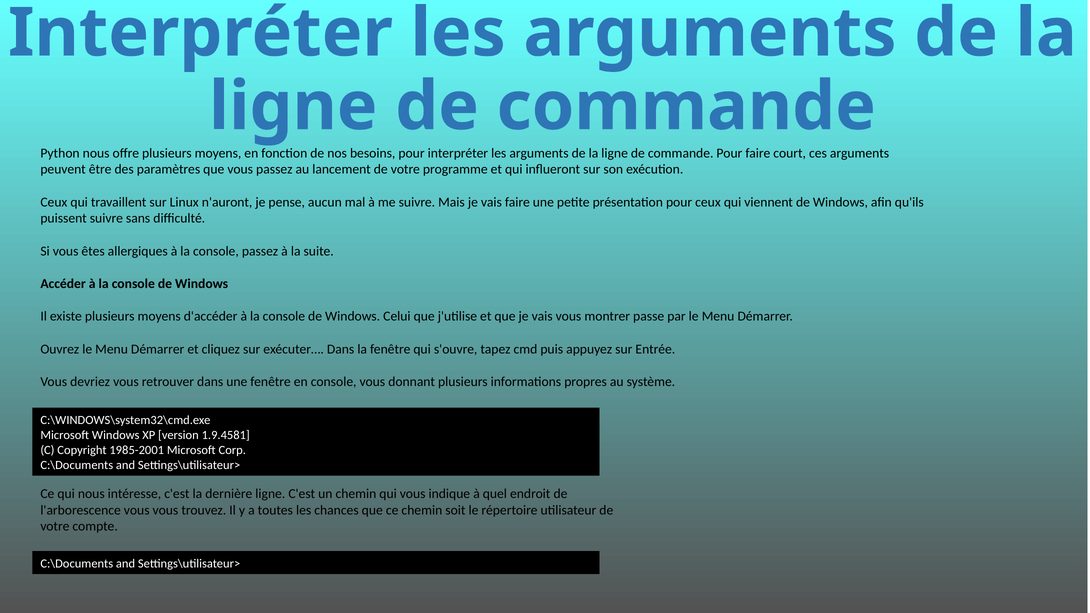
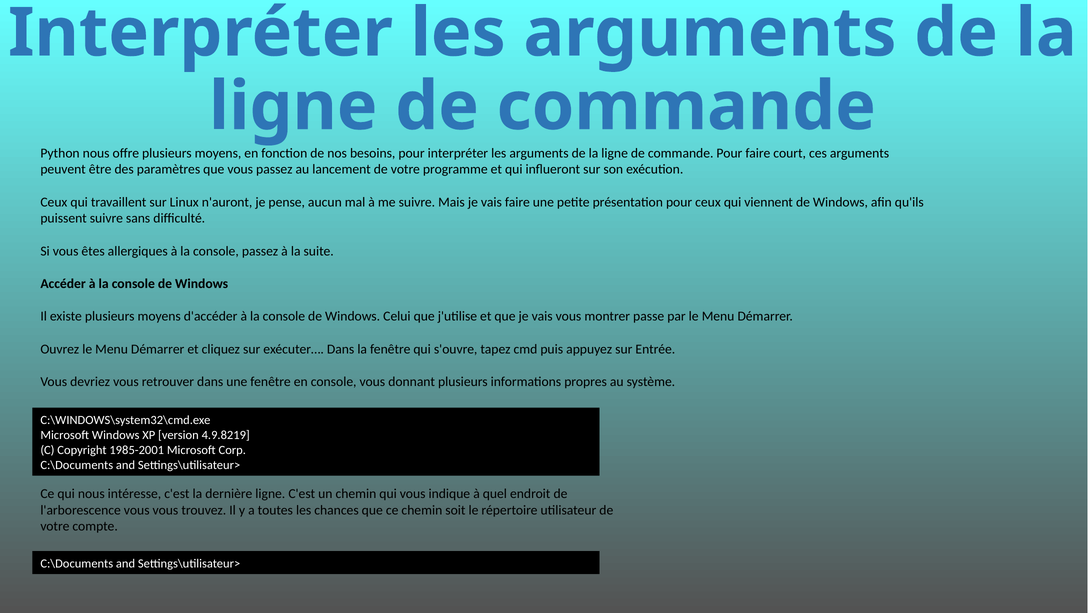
1.9.4581: 1.9.4581 -> 4.9.8219 (226, 435)
